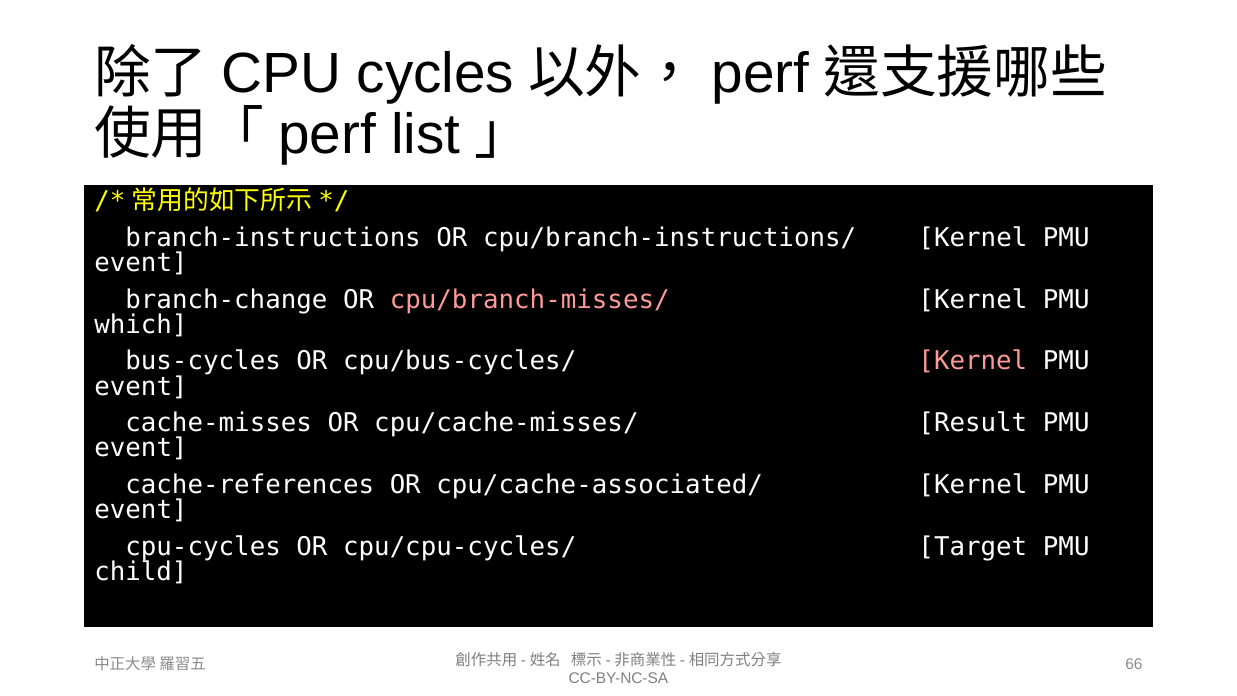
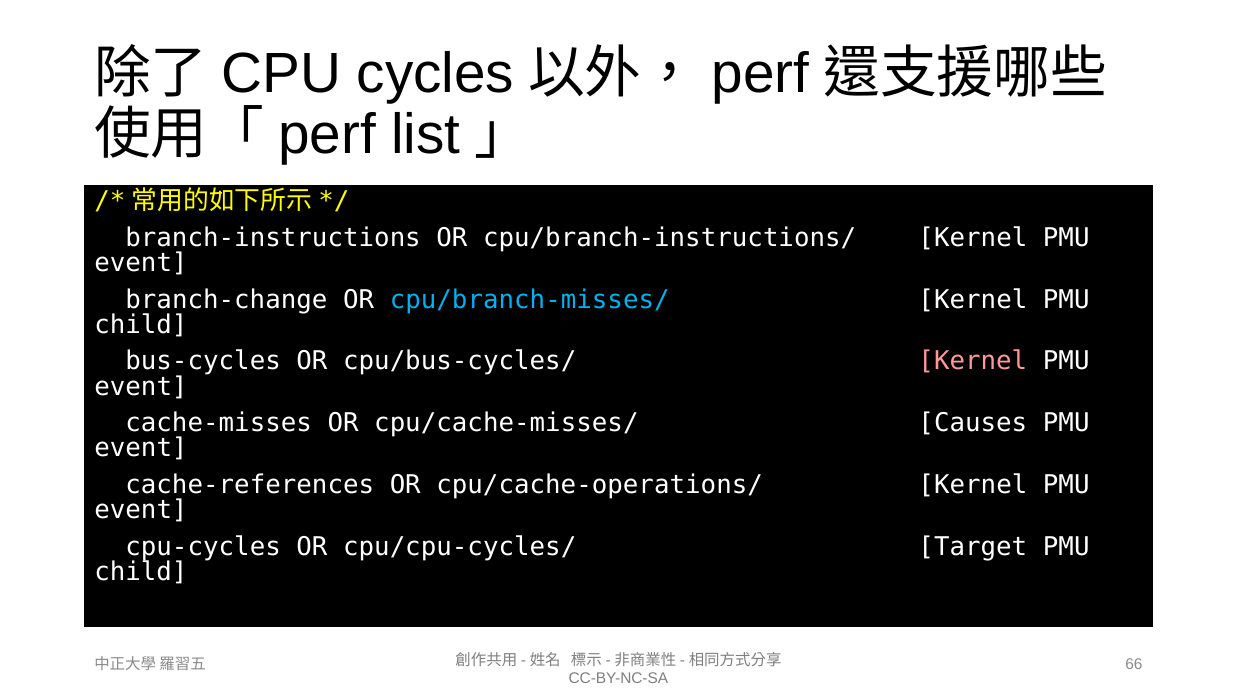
cpu/branch-misses/ colour: pink -> light blue (530, 300)
which: which -> child (141, 325)
Result: Result -> Causes (973, 423)
cpu/cache-associated/: cpu/cache-associated/ -> cpu/cache-operations/ (600, 485)
